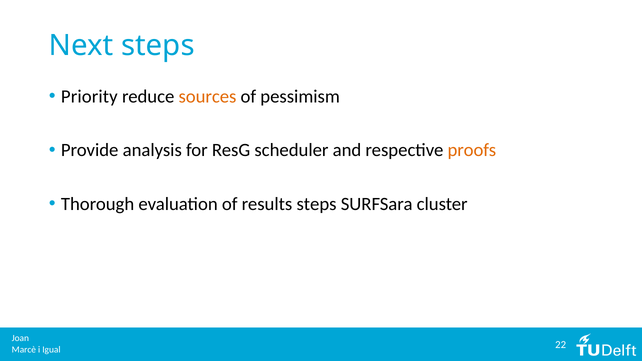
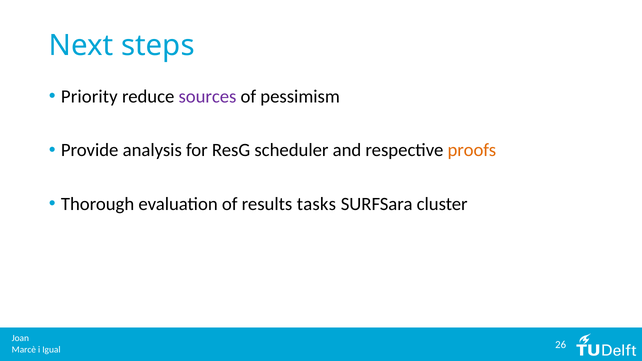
sources colour: orange -> purple (207, 96)
results steps: steps -> tasks (316, 204)
22: 22 -> 26 (561, 345)
